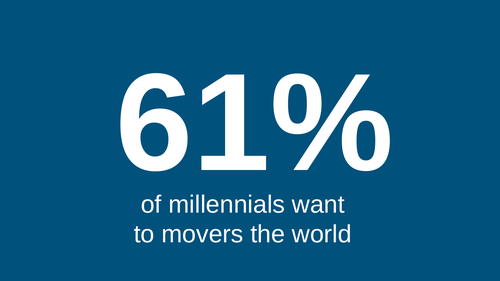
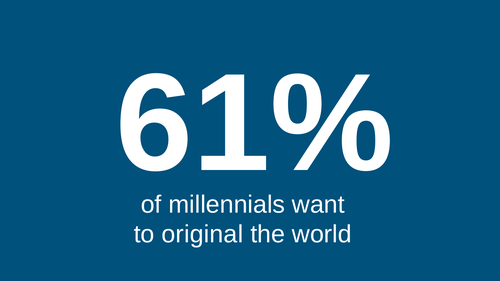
movers: movers -> original (202, 235)
